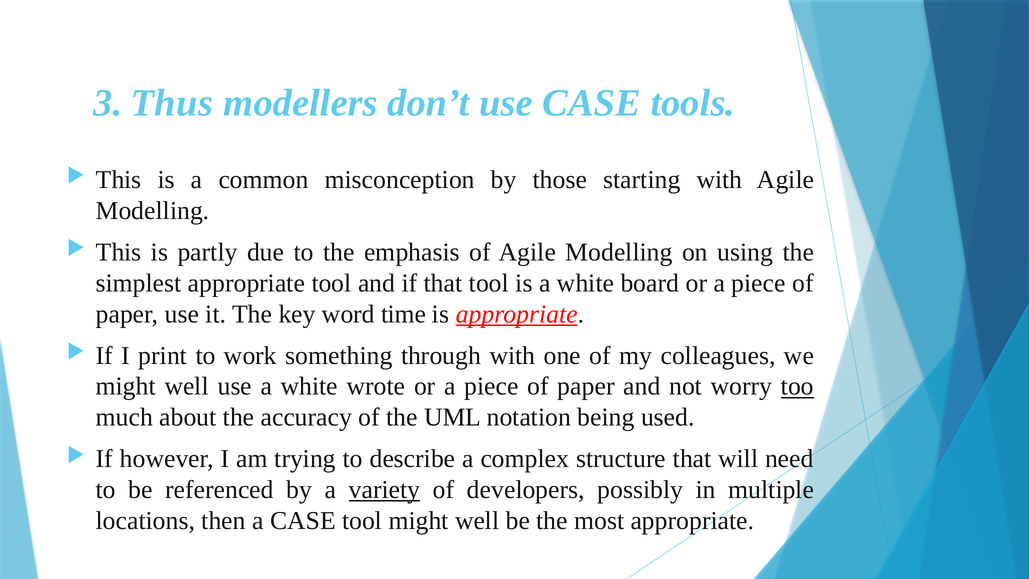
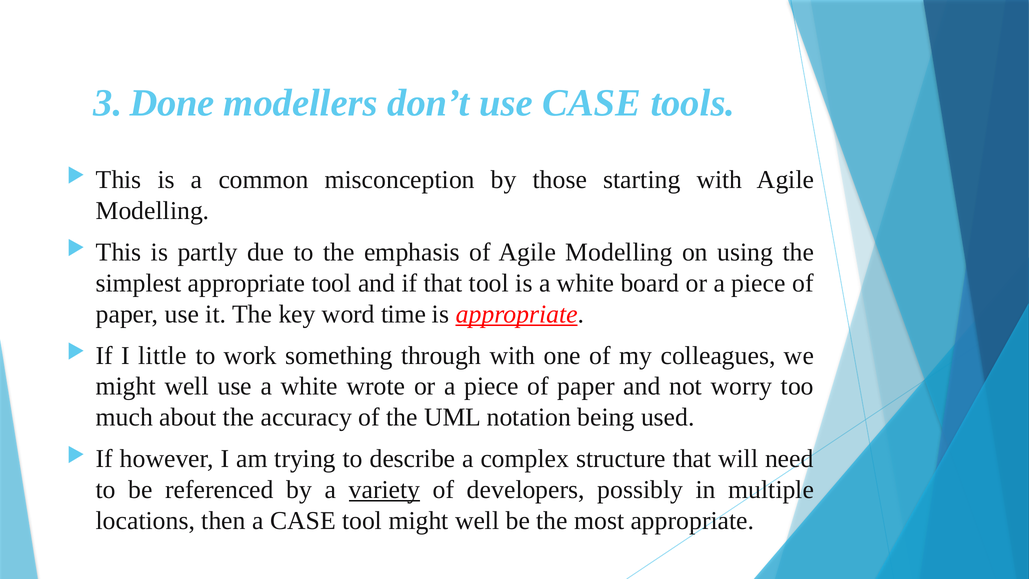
Thus: Thus -> Done (172, 103)
print: print -> little (163, 356)
too underline: present -> none (797, 386)
